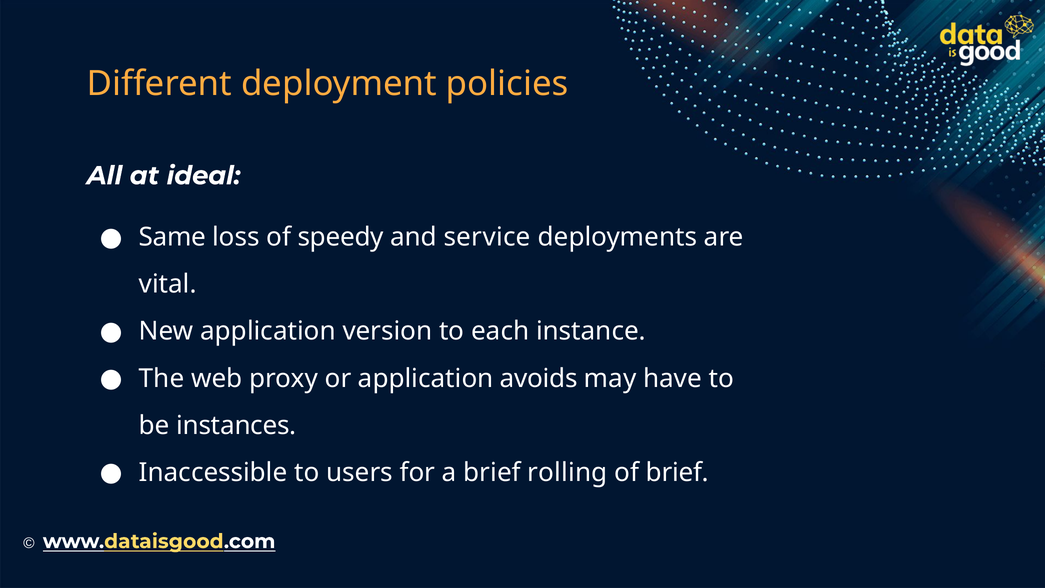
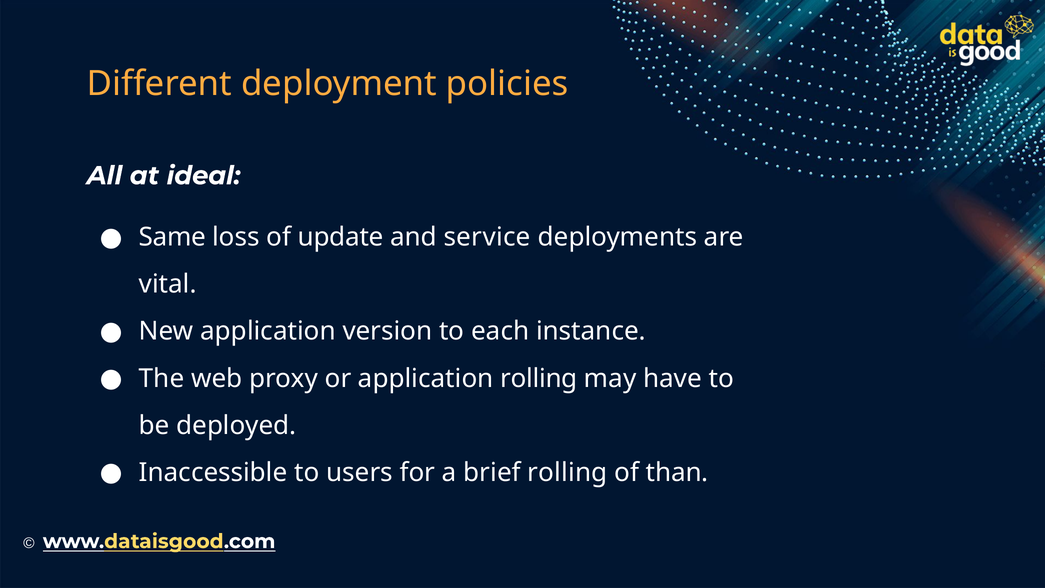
speedy: speedy -> update (341, 237)
application avoids: avoids -> rolling (539, 378)
instances: instances -> deployed (236, 425)
of brief: brief -> than (677, 472)
